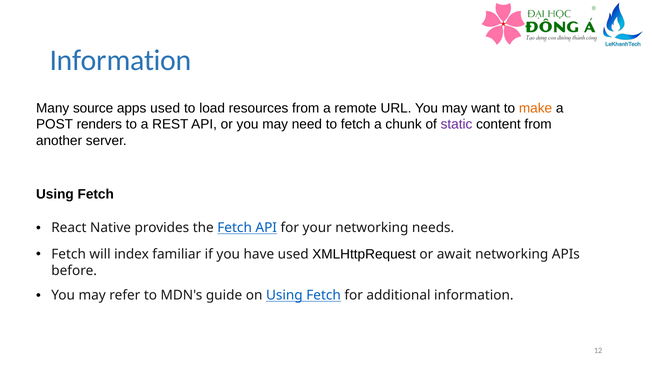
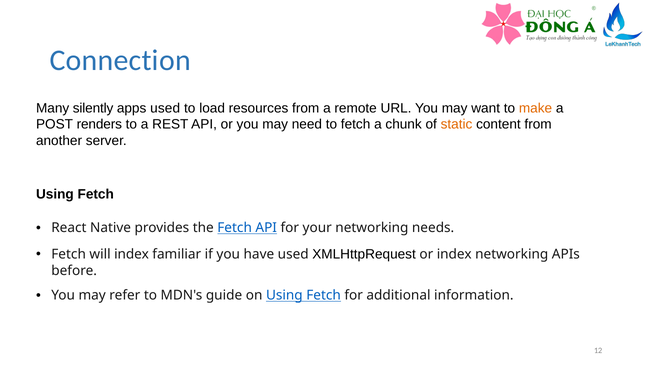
Information: Information -> Connection (120, 60)
source: source -> silently (93, 108)
static colour: purple -> orange (456, 124)
or await: await -> index (454, 254)
